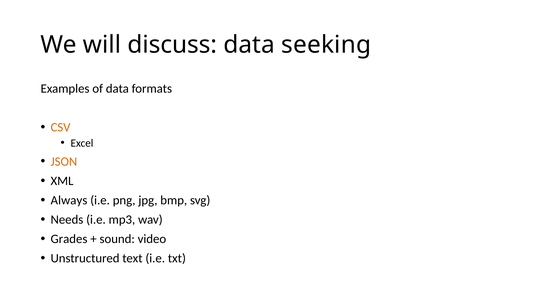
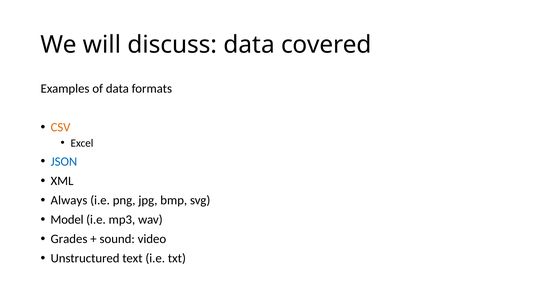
seeking: seeking -> covered (326, 45)
JSON colour: orange -> blue (64, 161)
Needs: Needs -> Model (67, 219)
